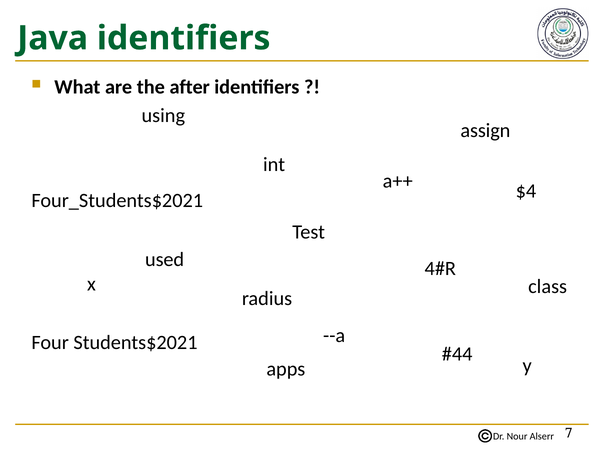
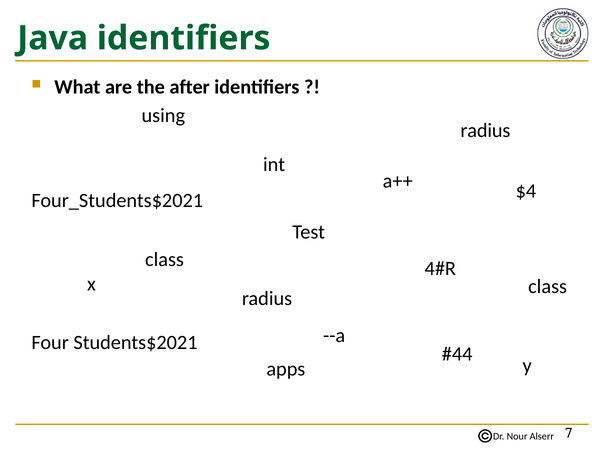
assign: assign -> radius (485, 131)
used: used -> class (165, 260)
